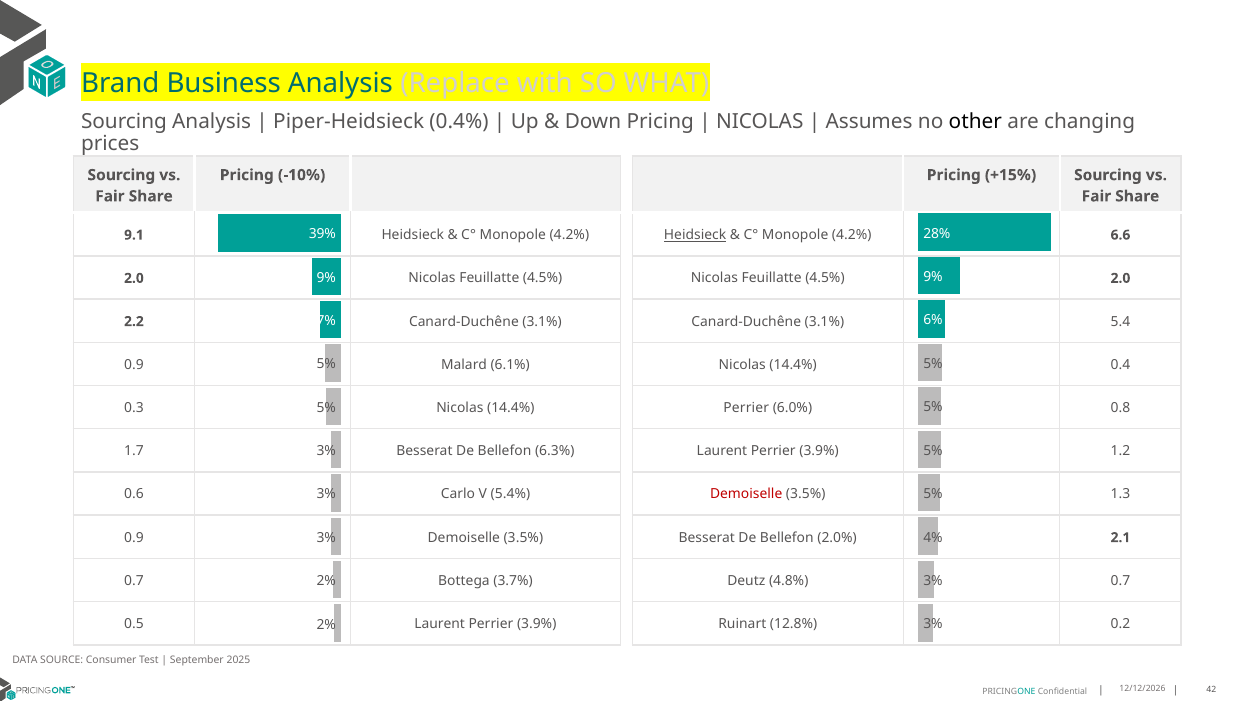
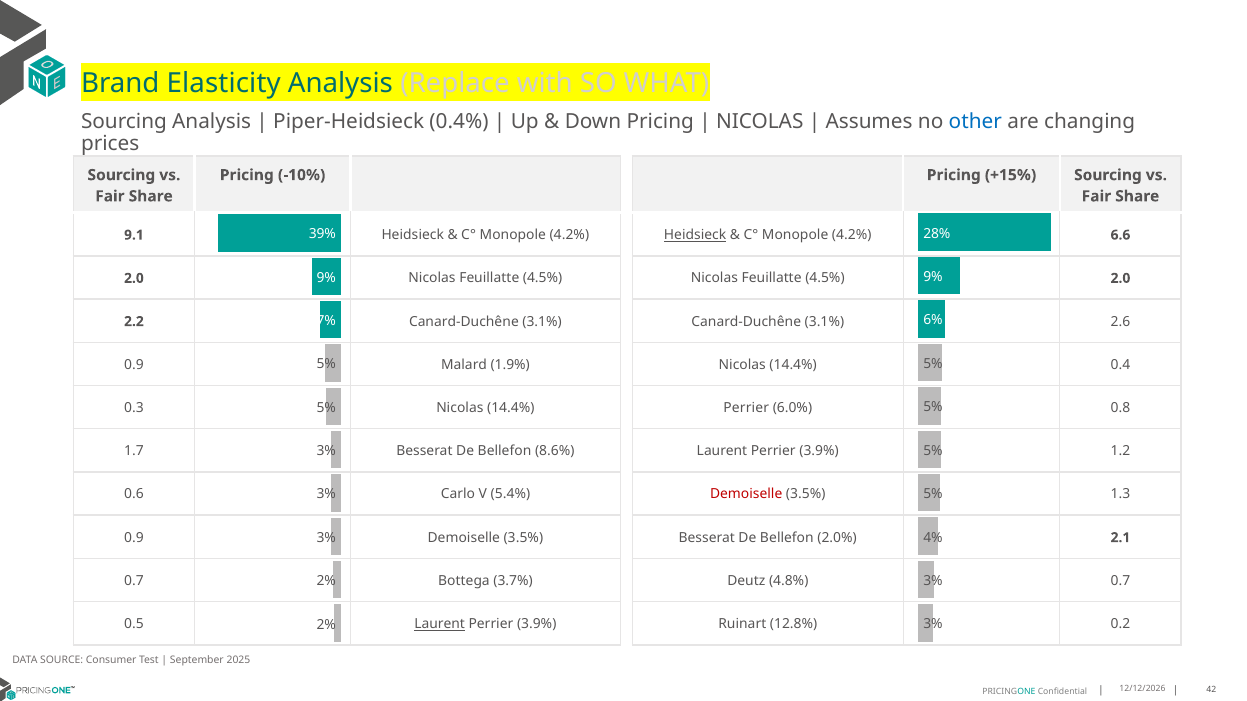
Business: Business -> Elasticity (224, 84)
other colour: black -> blue (975, 122)
5.4: 5.4 -> 2.6 (1120, 322)
6.1%: 6.1% -> 1.9% (510, 365)
6.3%: 6.3% -> 8.6% (555, 451)
Laurent underline: none -> present (440, 624)
